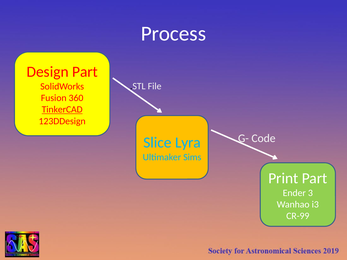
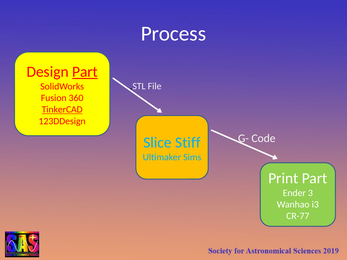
Part underline: none -> present (85, 72)
Lyra: Lyra -> Stiff (188, 143)
CR-99: CR-99 -> CR-77 (298, 216)
